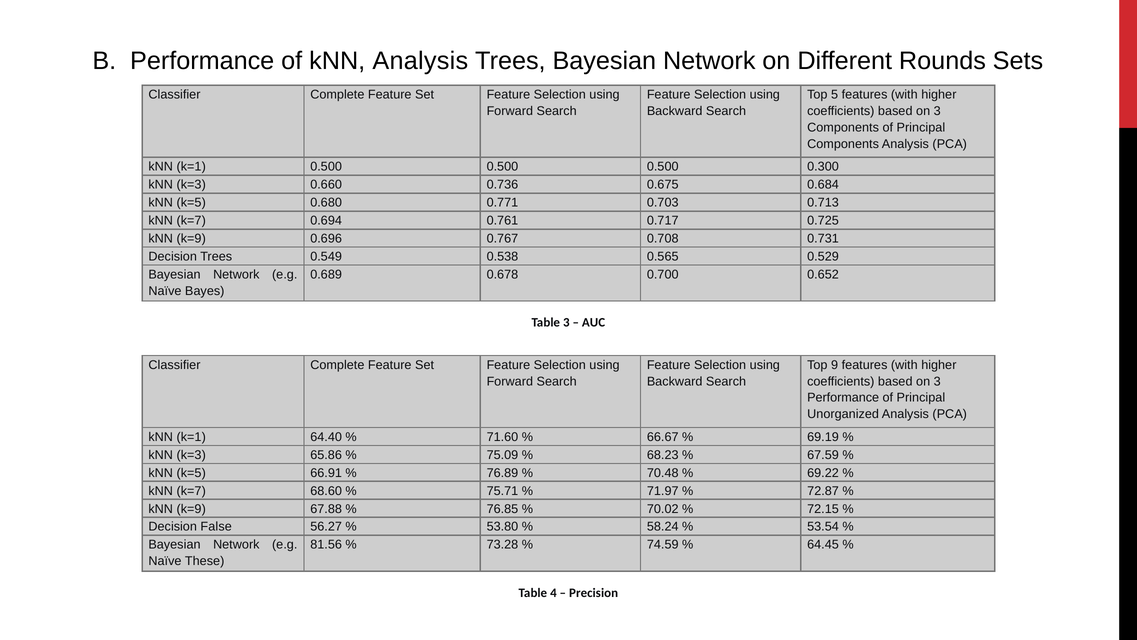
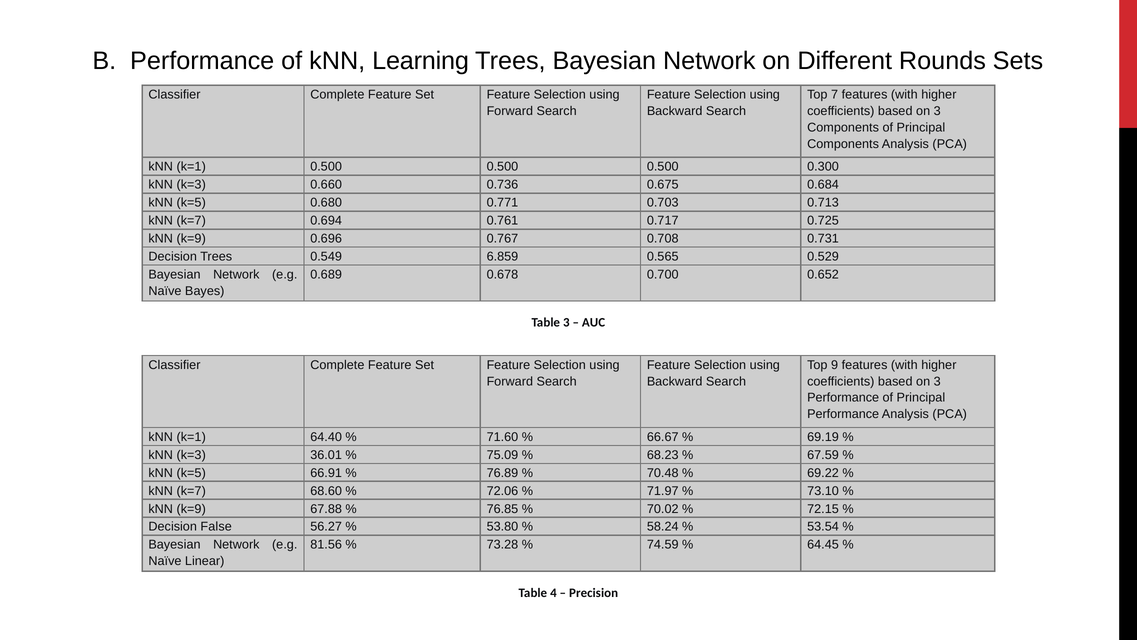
kNN Analysis: Analysis -> Learning (421, 61)
5: 5 -> 7 (835, 95)
0.538: 0.538 -> 6.859 (502, 256)
Unorganized: Unorganized -> Performance (843, 414)
65.86: 65.86 -> 36.01 (326, 455)
75.71: 75.71 -> 72.06 (502, 491)
72.87: 72.87 -> 73.10 (823, 491)
These: These -> Linear (205, 561)
